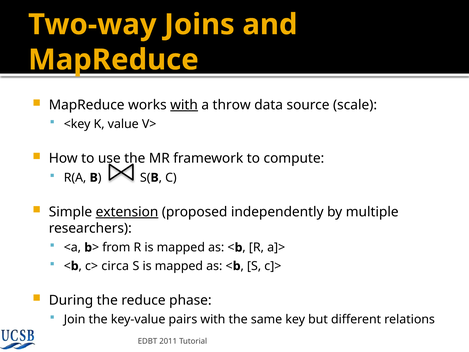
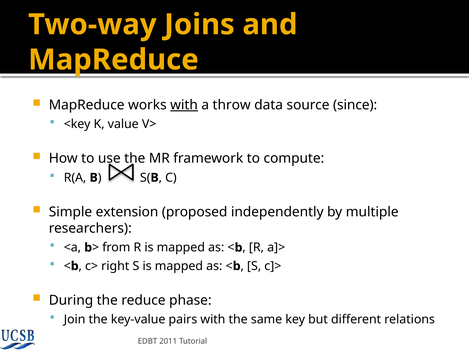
scale: scale -> since (355, 105)
extension underline: present -> none (127, 212)
circa: circa -> right (115, 266)
